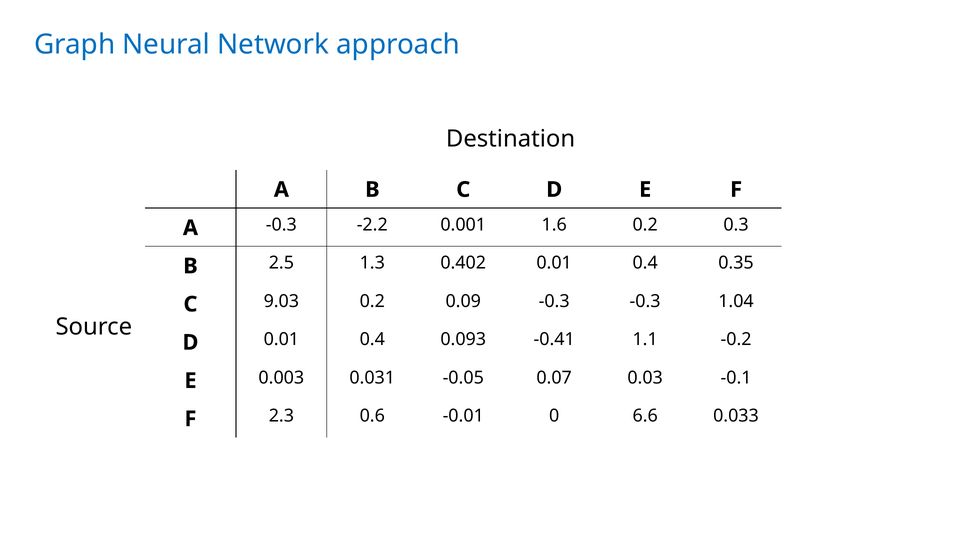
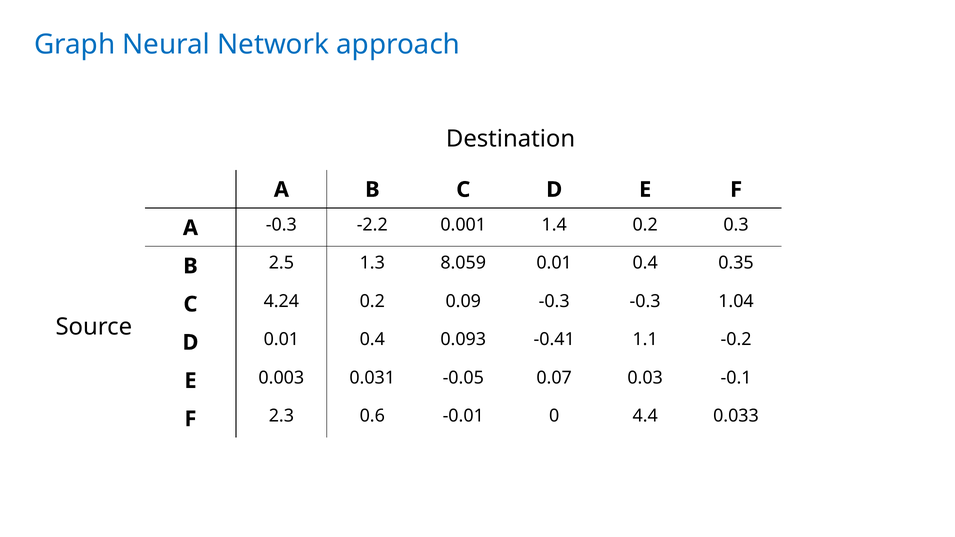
1.6: 1.6 -> 1.4 (554, 225)
0.402: 0.402 -> 8.059 (463, 263)
9.03: 9.03 -> 4.24 (281, 301)
6.6: 6.6 -> 4.4 (645, 416)
